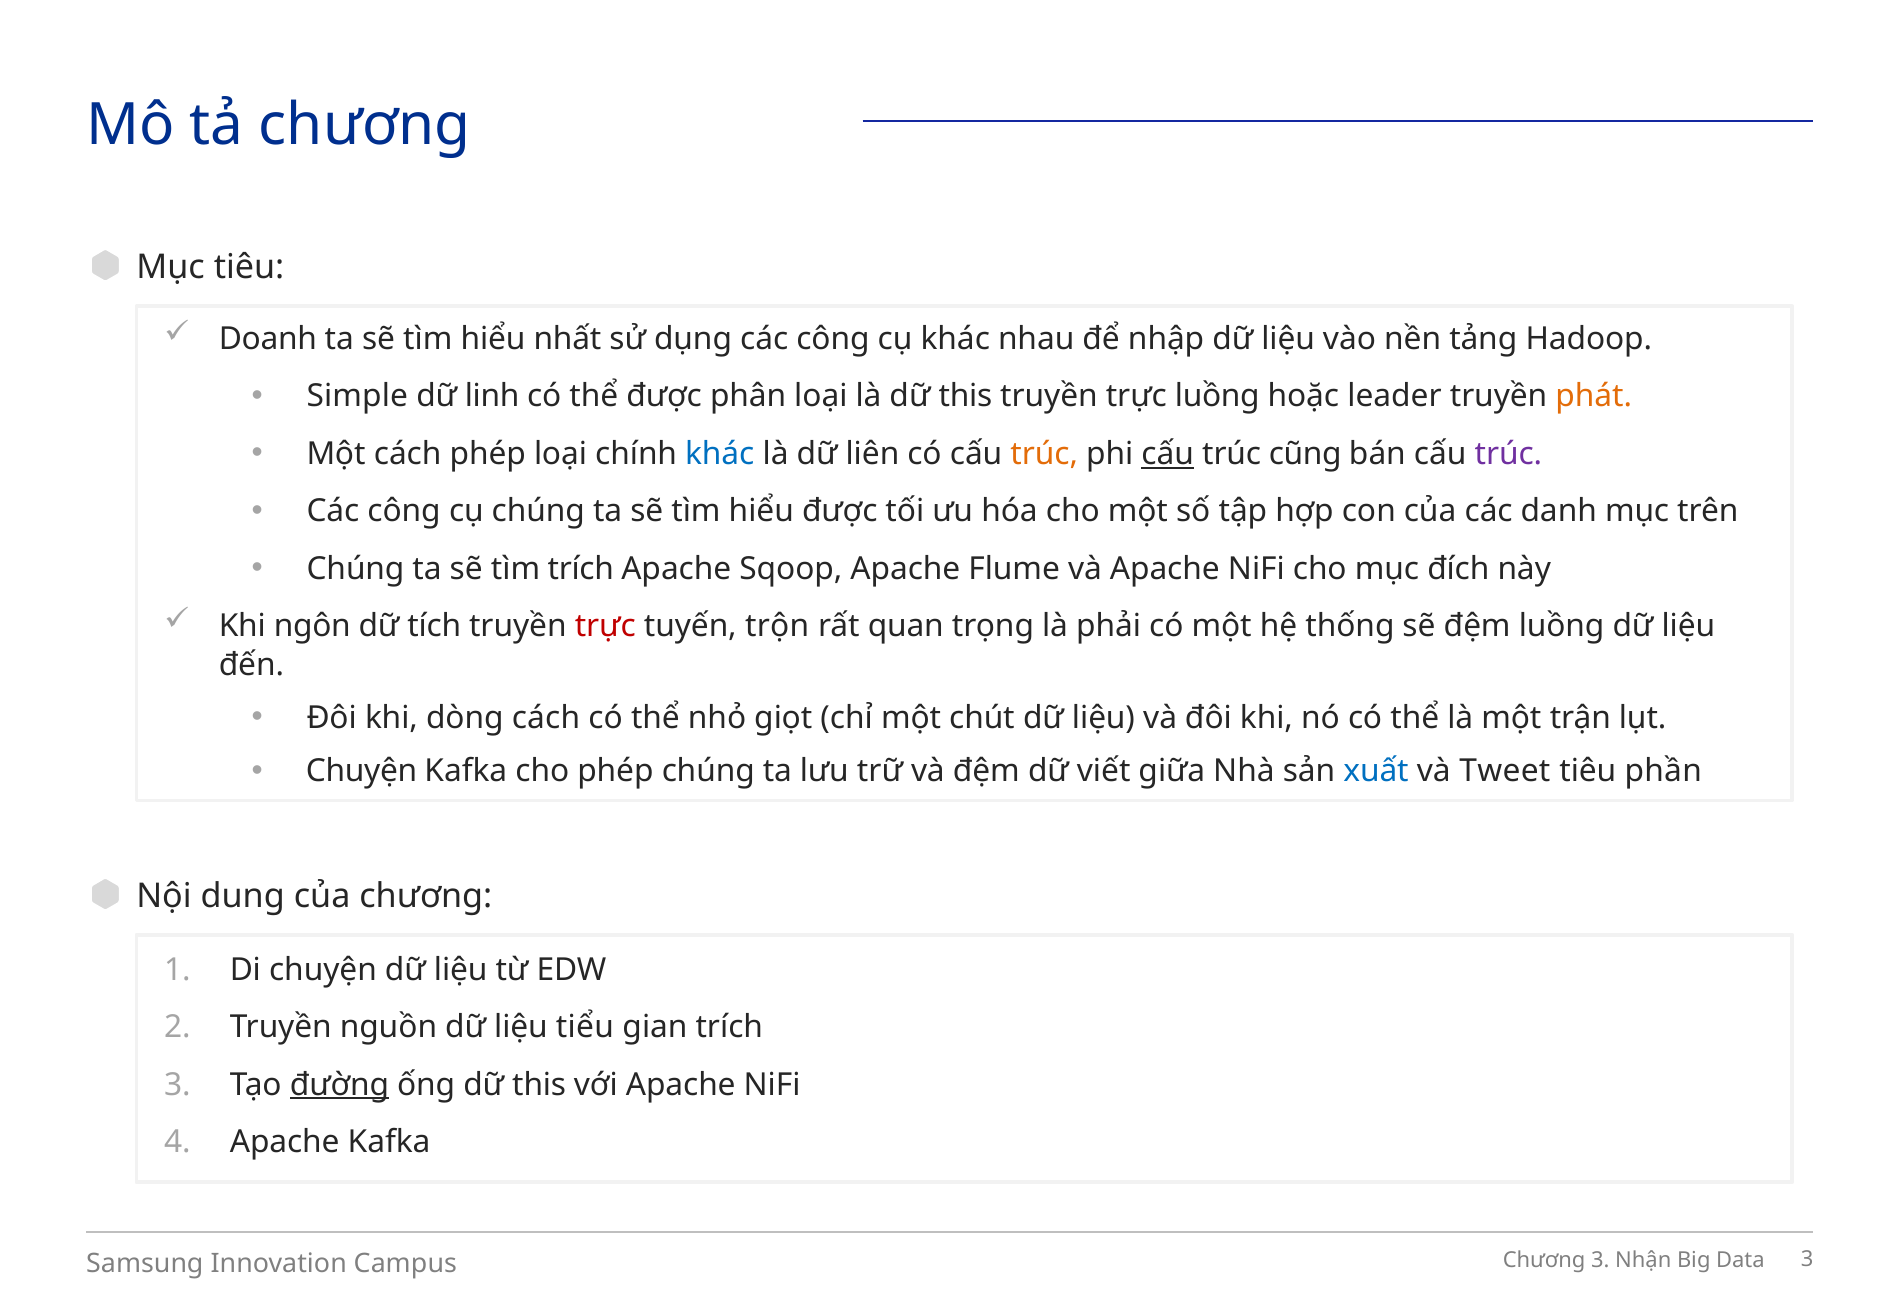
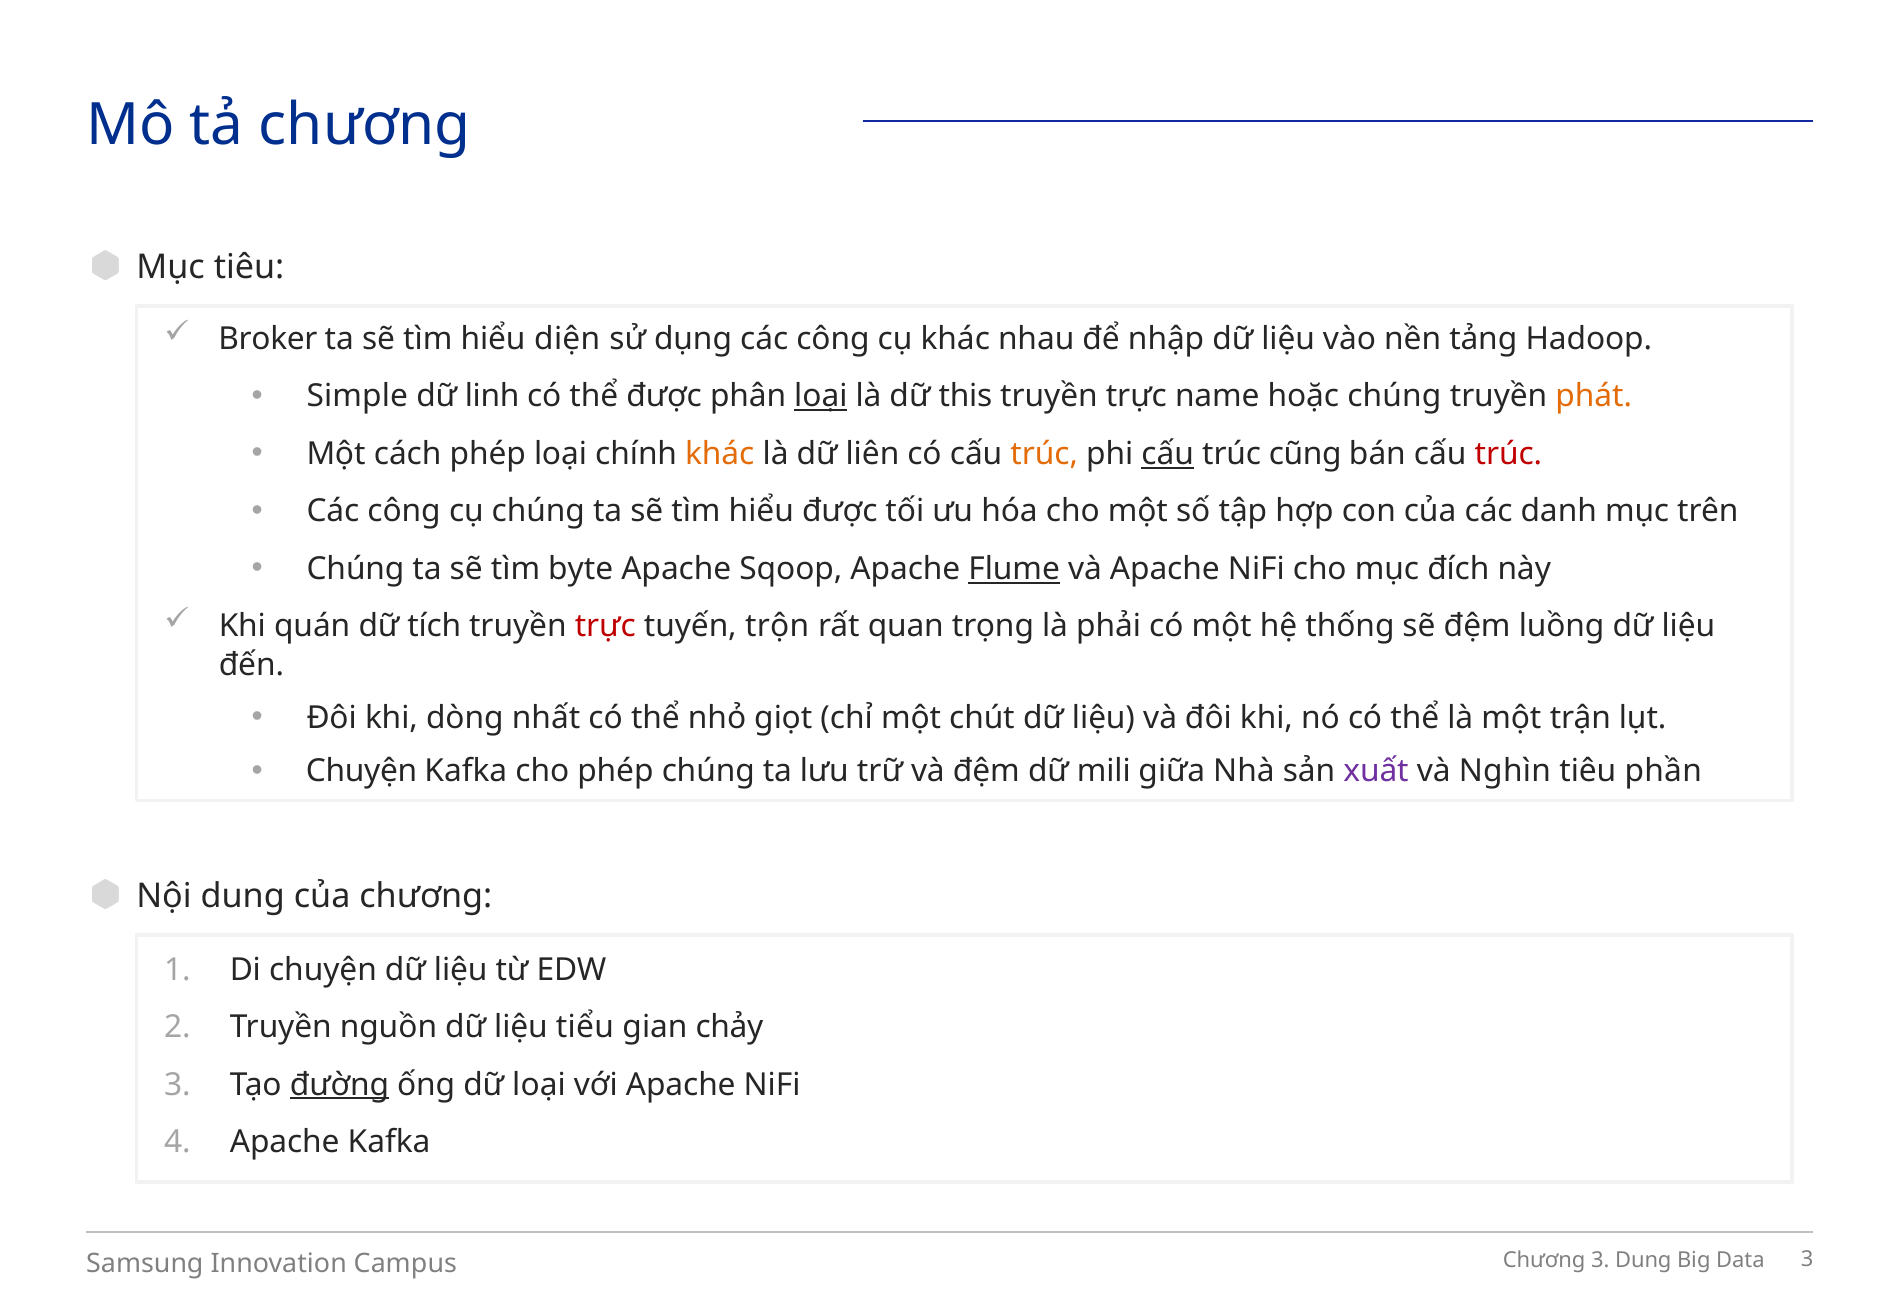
Doanh: Doanh -> Broker (268, 339)
nhất: nhất -> diện (567, 339)
loại underline: none -> present (821, 397)
trực luồng: luồng -> name (1217, 397)
hoặc leader: leader -> chúng (1394, 397)
khác colour: blue -> orange (720, 454)
trúc colour: purple -> red (1508, 454)
tìm trích: trích -> byte (581, 569)
Flume underline: none -> present (1014, 569)
ngôn: ngôn -> quán (312, 627)
dòng cách: cách -> nhất (546, 718)
viết: viết -> mili (1104, 772)
xuất colour: blue -> purple (1376, 772)
Tweet: Tweet -> Nghìn (1505, 772)
gian trích: trích -> chảy (729, 1028)
ống dữ this: this -> loại (539, 1085)
Nhận: Nhận -> Dung (1643, 1261)
